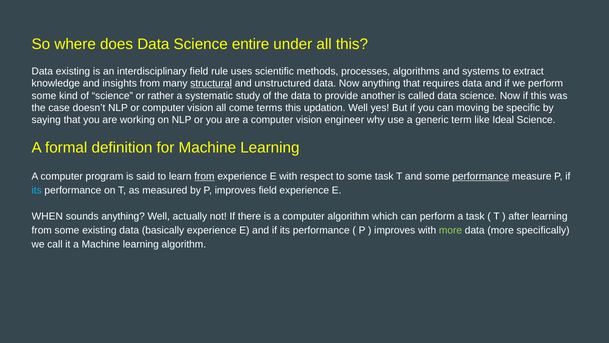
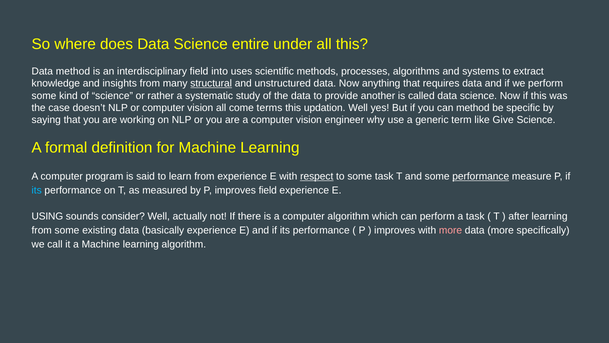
Data existing: existing -> method (73, 71)
rule: rule -> into (220, 71)
can moving: moving -> method (473, 108)
Ideal: Ideal -> Give (503, 120)
from underline: present -> none (204, 176)
respect underline: none -> present (317, 176)
WHEN: WHEN -> USING (47, 216)
sounds anything: anything -> consider (123, 216)
more colour: light green -> pink (450, 230)
